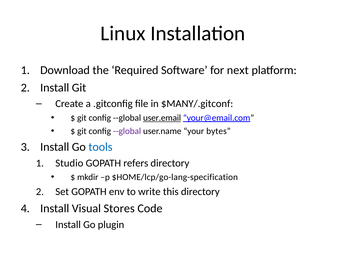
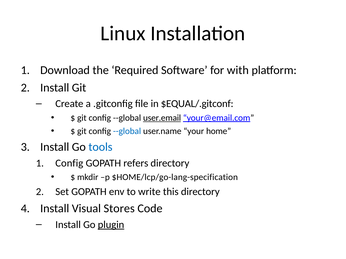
next: next -> with (238, 70)
$MANY/.gitconf: $MANY/.gitconf -> $EQUAL/.gitconf (197, 104)
--global colour: purple -> blue (127, 131)
bytes: bytes -> home (219, 131)
Studio: Studio -> Config (69, 163)
plugin underline: none -> present (111, 225)
